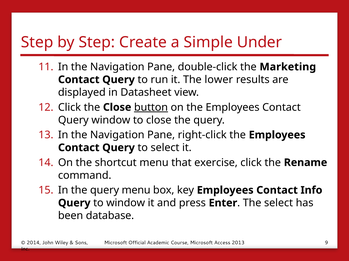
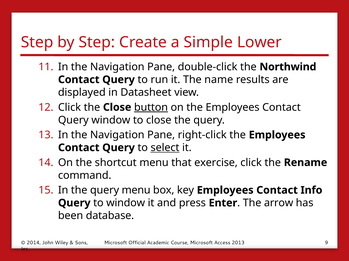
Under: Under -> Lower (259, 42)
Marketing: Marketing -> Northwind (288, 67)
lower: lower -> name (219, 80)
select underline: none -> present (165, 148)
The select: select -> arrow (279, 203)
